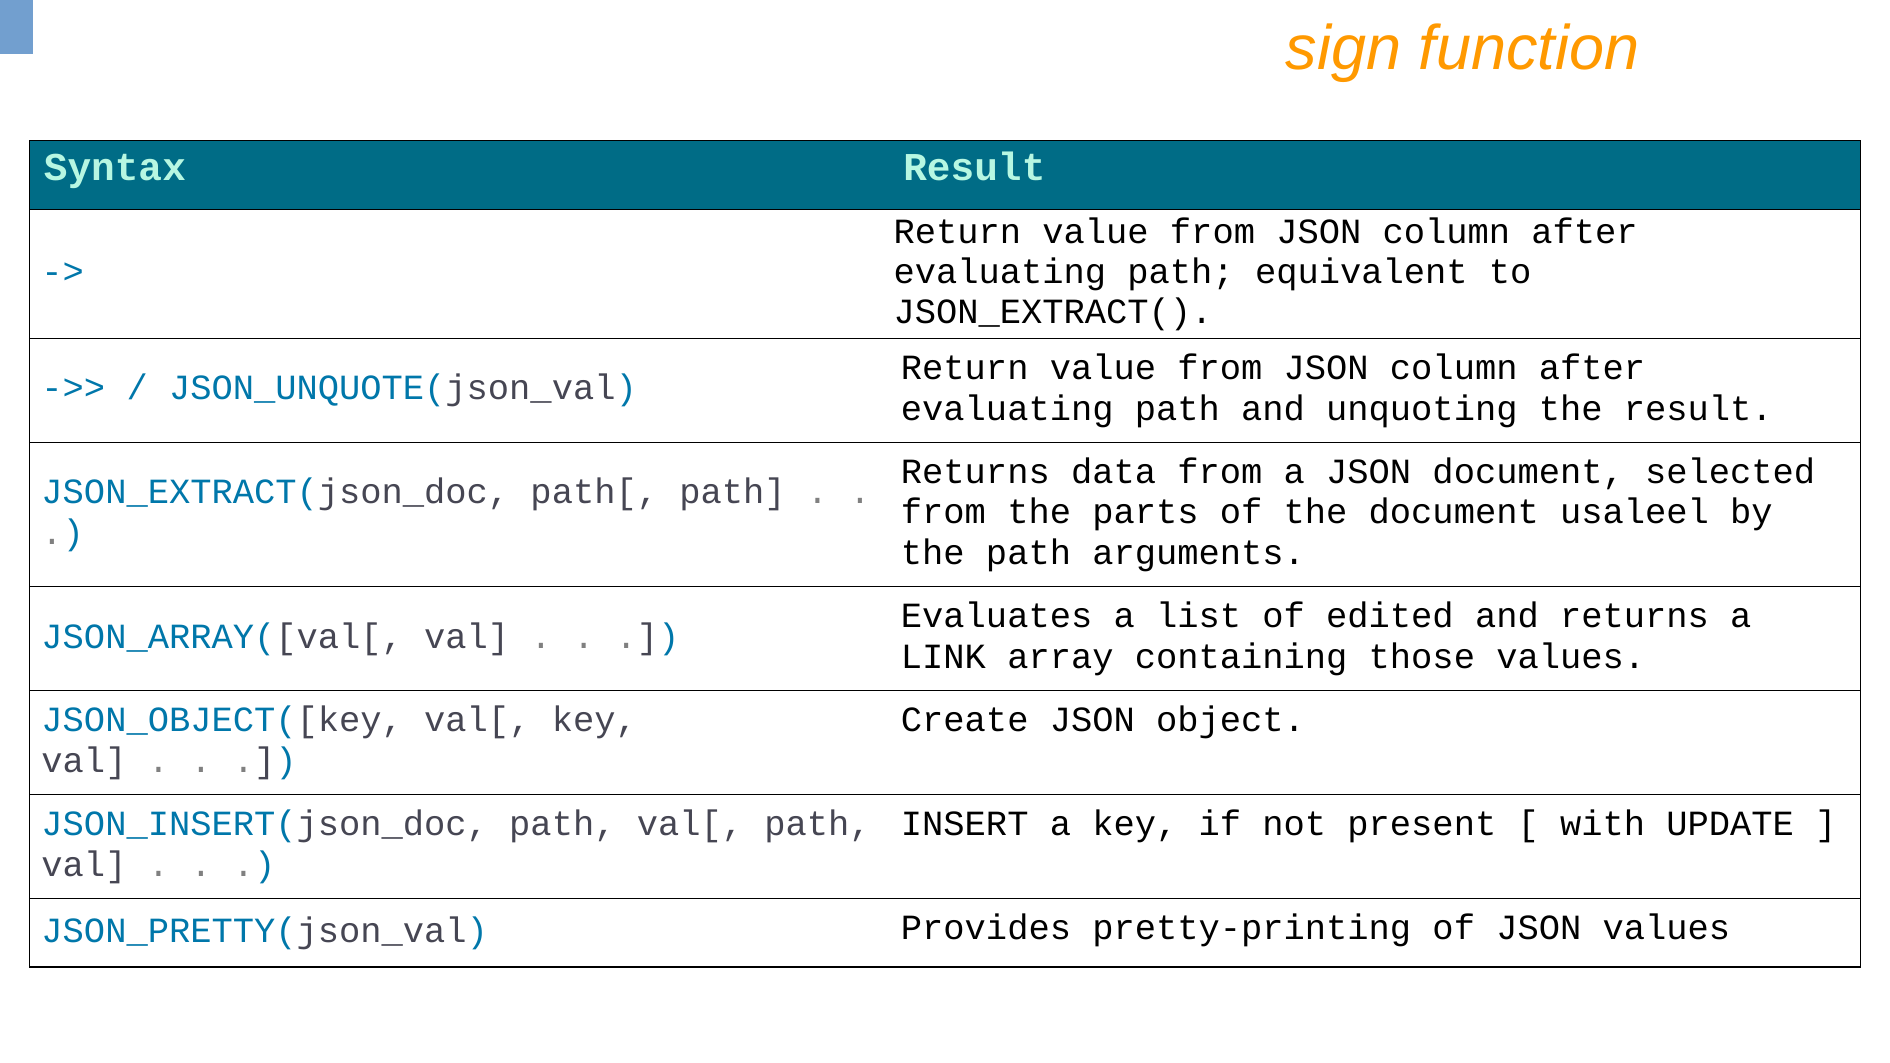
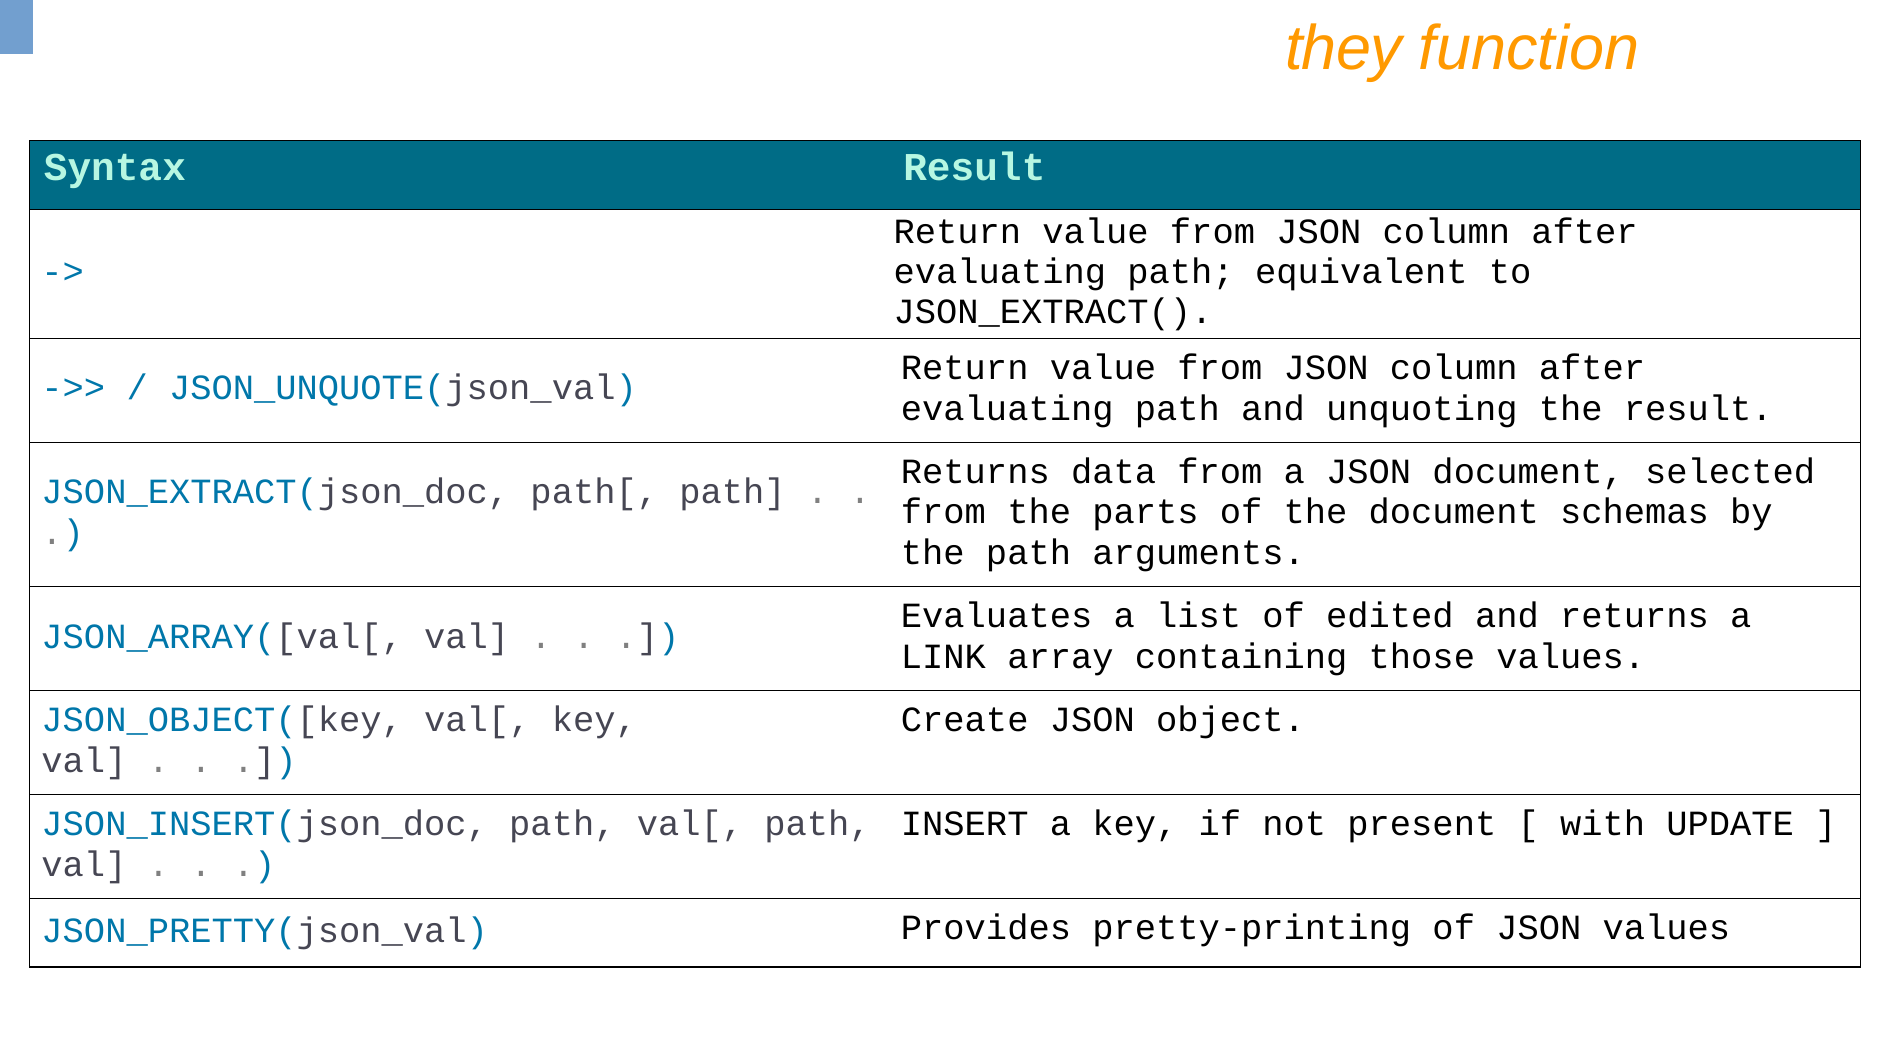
sign: sign -> they (1344, 49)
usaleel: usaleel -> schemas (1634, 512)
